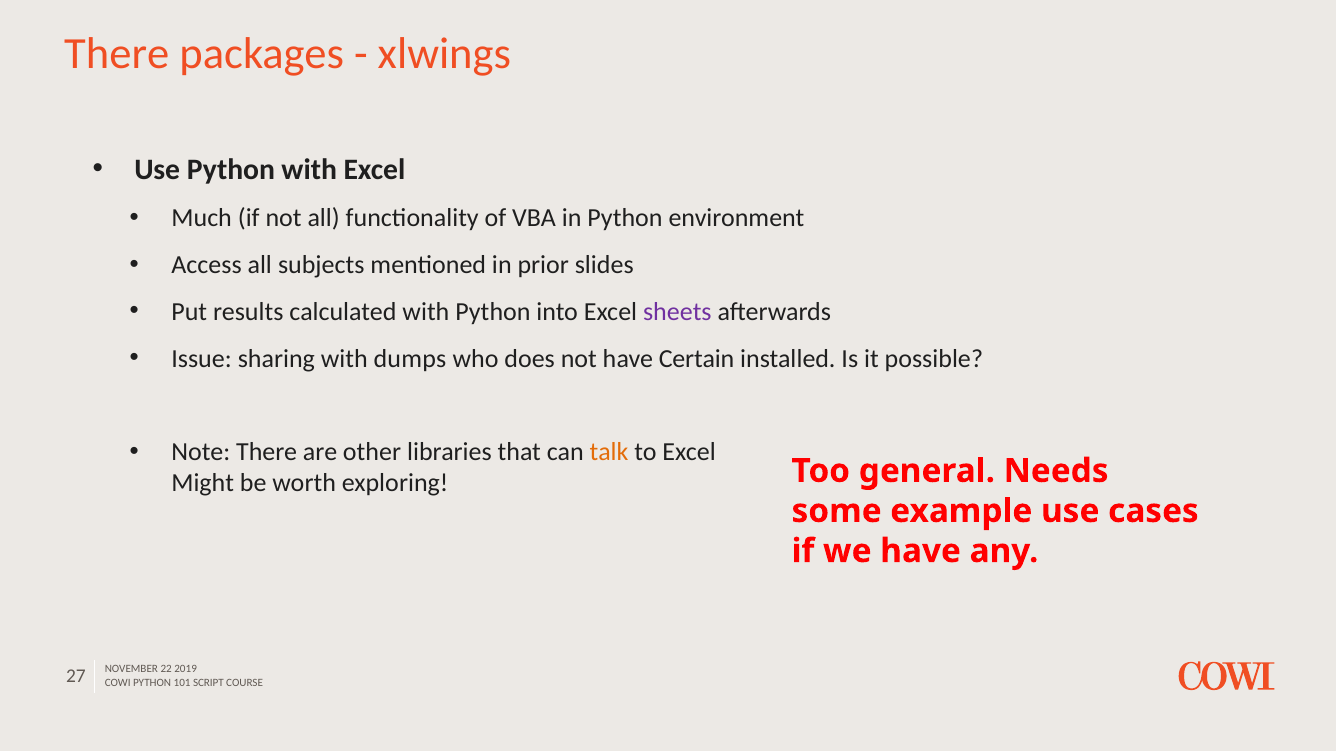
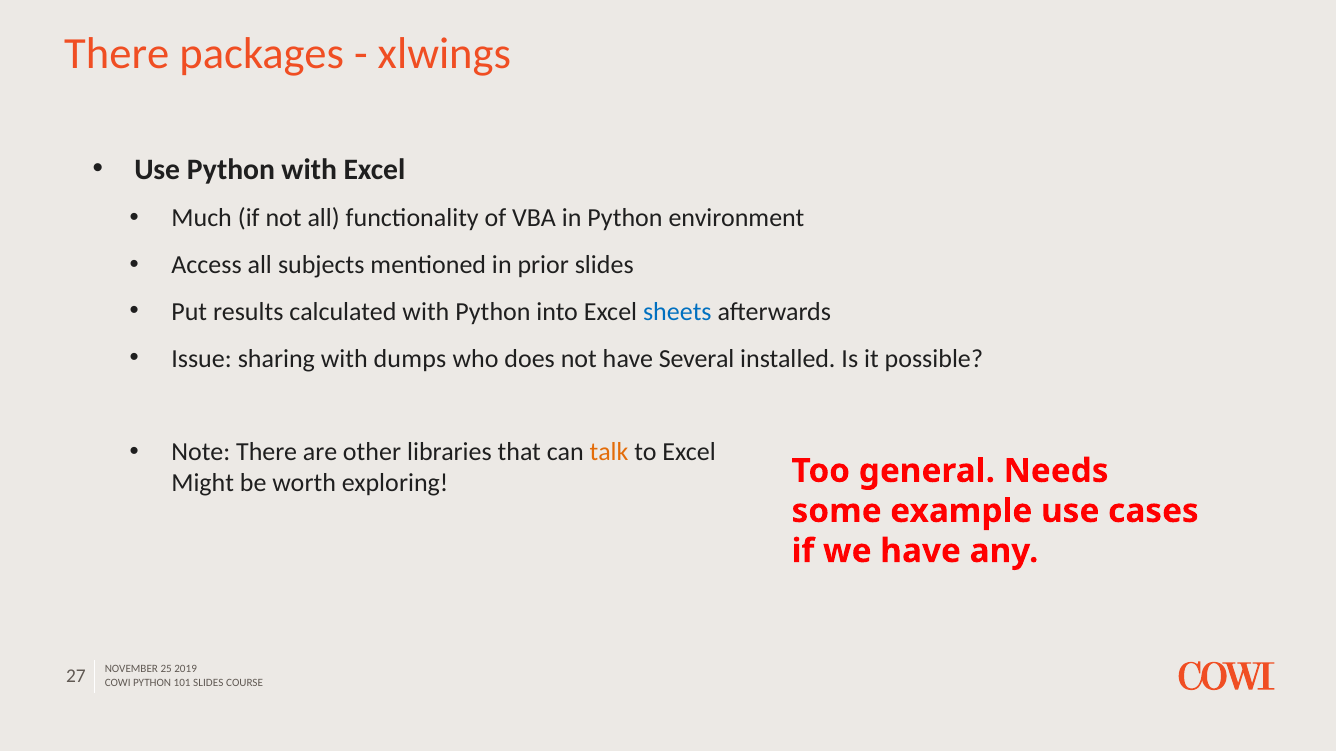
sheets colour: purple -> blue (677, 312)
Certain: Certain -> Several (697, 359)
22: 22 -> 25 (166, 670)
101 SCRIPT: SCRIPT -> SLIDES (208, 684)
